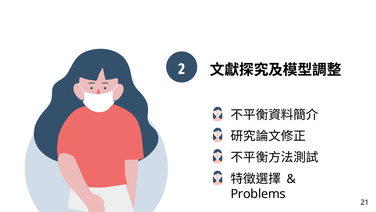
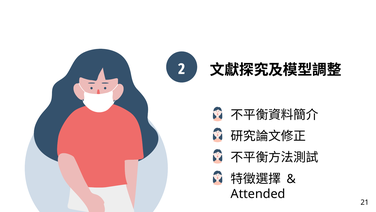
Problems: Problems -> Attended (258, 194)
